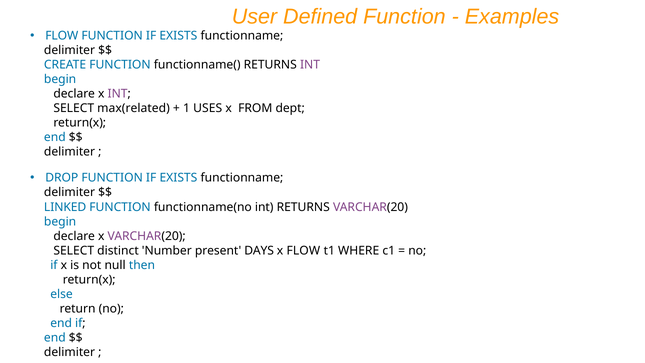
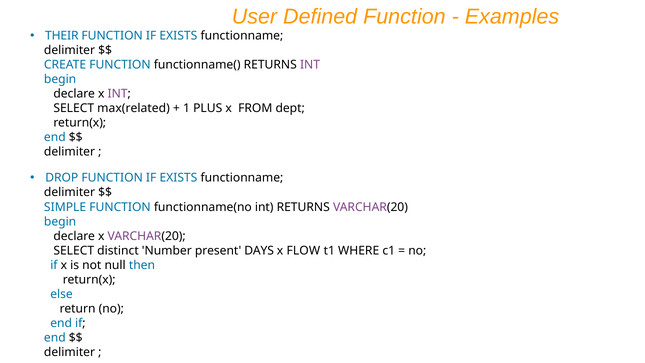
FLOW: FLOW -> THEIR (62, 36)
USES: USES -> PLUS (208, 108)
LINKED: LINKED -> SIMPLE (65, 207)
